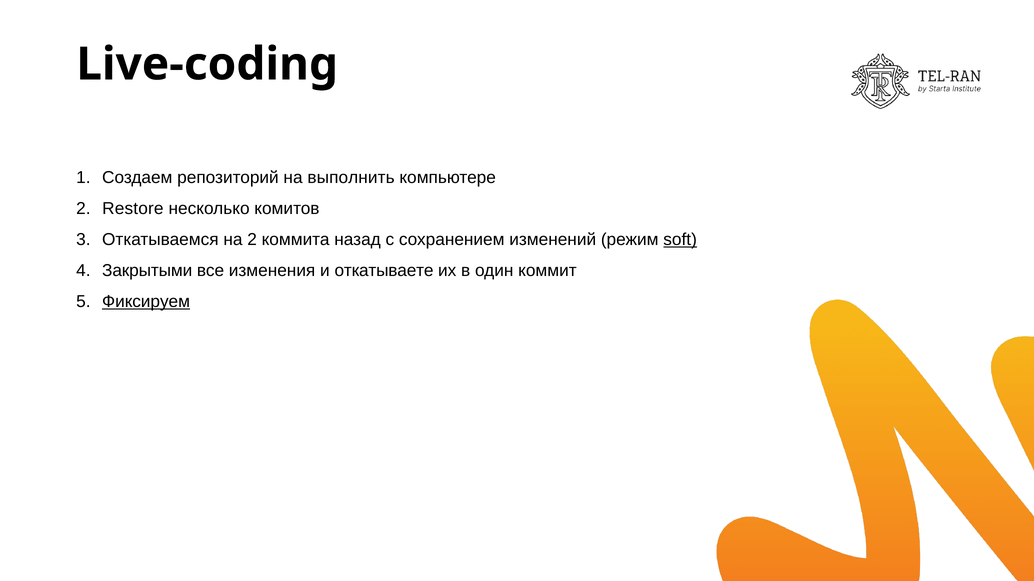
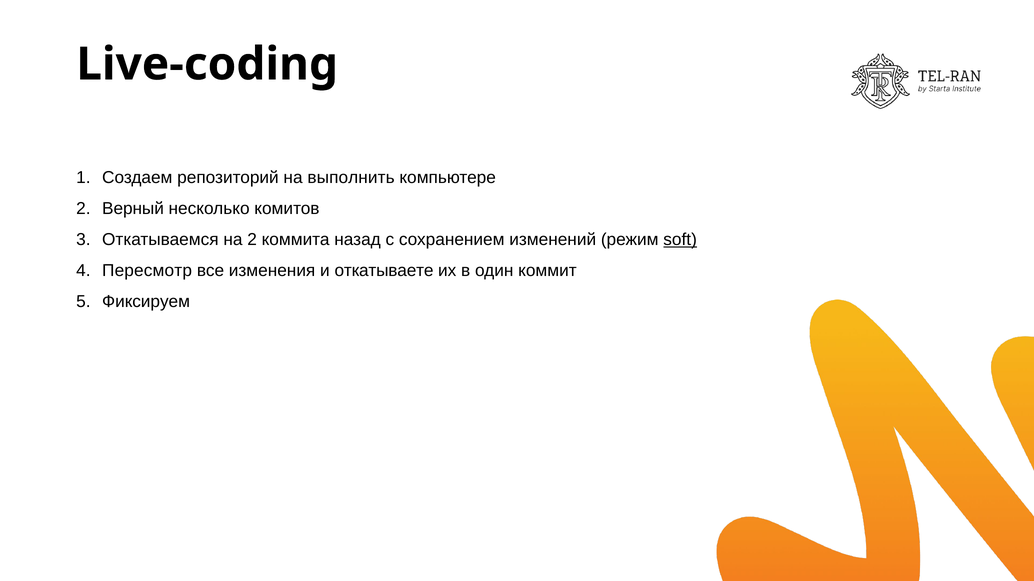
Restore: Restore -> Верный (133, 209)
Закрытыми: Закрытыми -> Пересмотр (147, 271)
Фиксируем underline: present -> none (146, 302)
